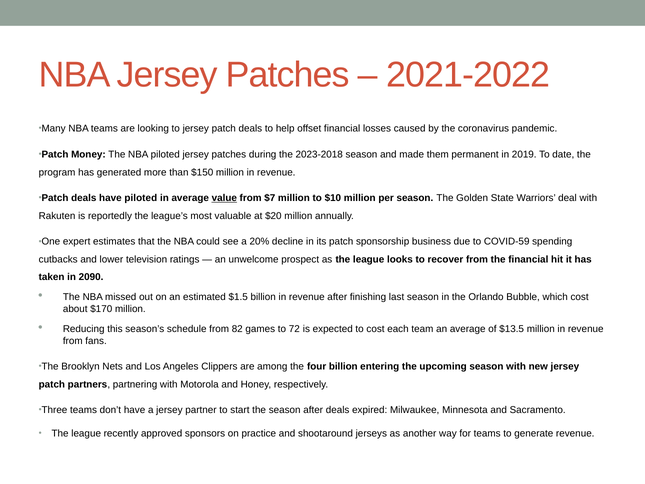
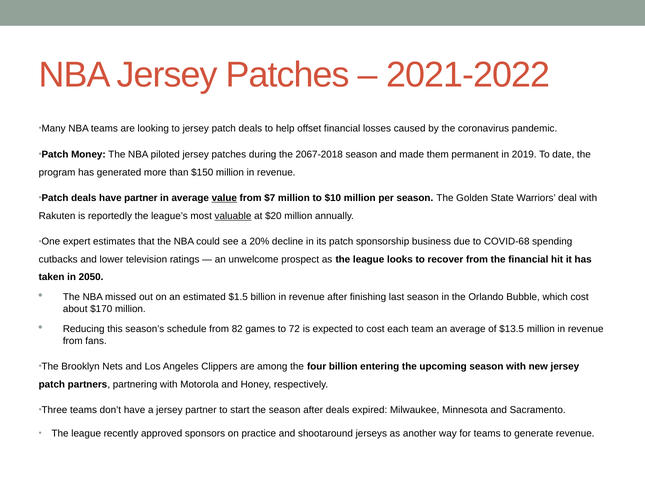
2023-2018: 2023-2018 -> 2067-2018 (319, 154)
have piloted: piloted -> partner (141, 198)
valuable underline: none -> present (233, 216)
COVID-59: COVID-59 -> COVID-68 (507, 242)
2090: 2090 -> 2050 (91, 277)
